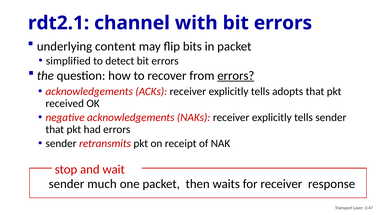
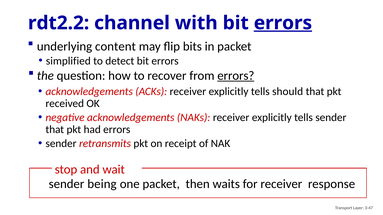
rdt2.1: rdt2.1 -> rdt2.2 (59, 23)
errors underline: none -> present (283, 23)
adopts: adopts -> should (288, 92)
much: much -> being (102, 184)
